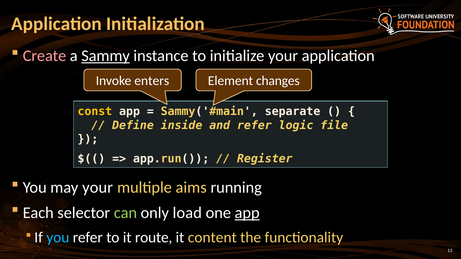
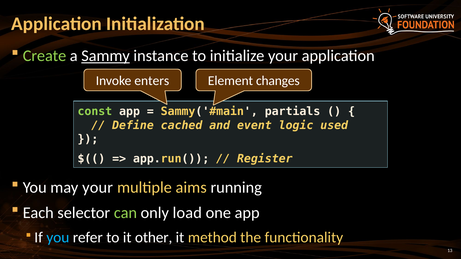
Create colour: pink -> light green (45, 56)
const colour: yellow -> light green (95, 112)
separate: separate -> partials (293, 112)
inside: inside -> cached (182, 125)
and refer: refer -> event (254, 125)
file: file -> used (334, 125)
app underline: present -> none (247, 213)
route: route -> other (154, 238)
content: content -> method (212, 238)
